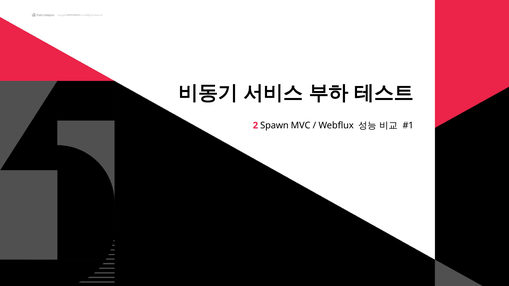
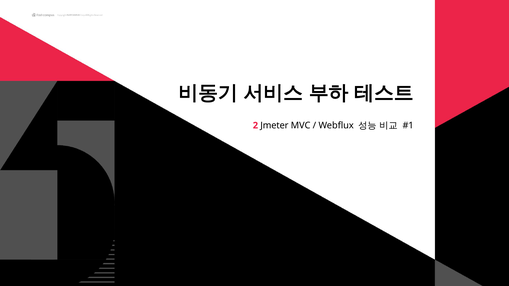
Spawn: Spawn -> Jmeter (274, 126)
